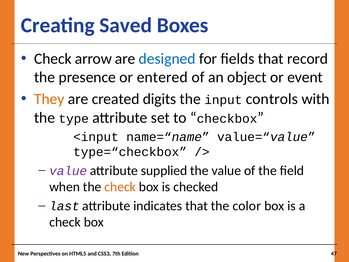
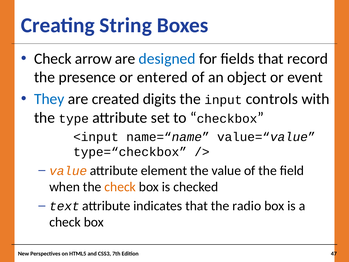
Saved: Saved -> String (126, 25)
They colour: orange -> blue (49, 99)
value colour: purple -> orange (68, 171)
supplied: supplied -> element (164, 170)
last: last -> text (64, 206)
color: color -> radio (247, 206)
